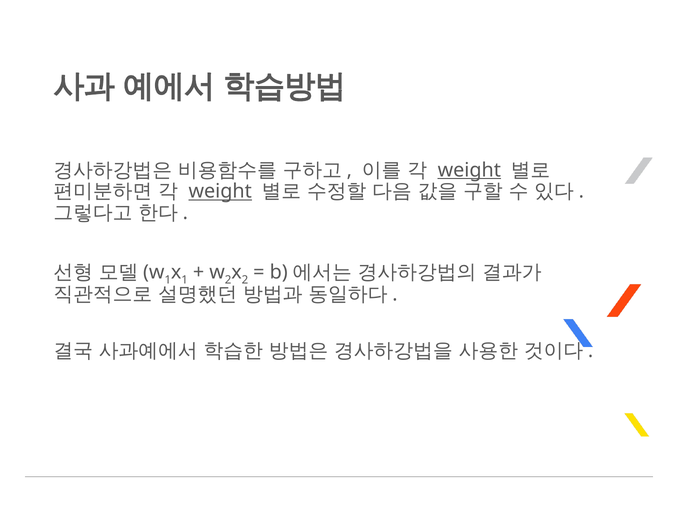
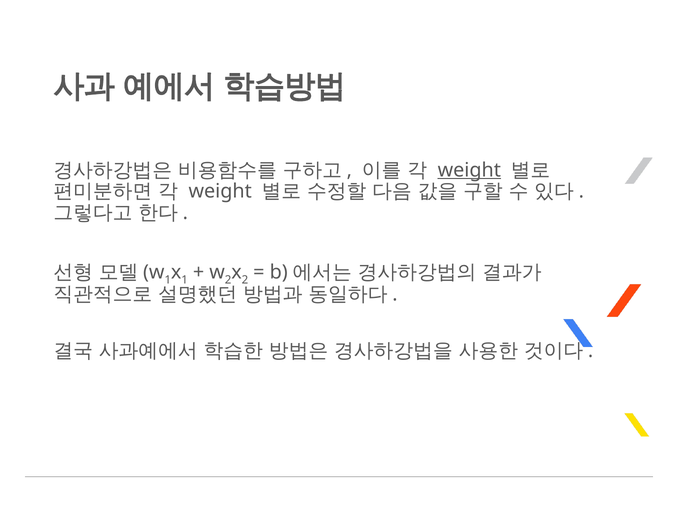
weight underline: present -> none (220, 191)
